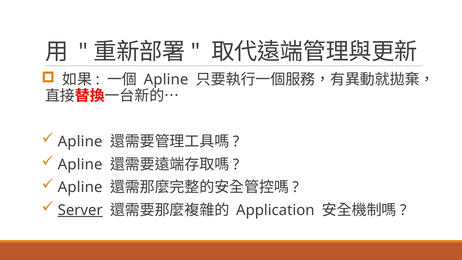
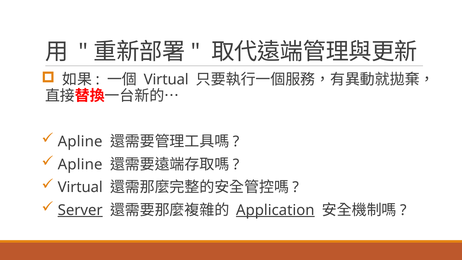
Apline: Apline -> Virtual (166, 80)
Apline: Apline -> Virtual (80, 187)
Application underline: none -> present (275, 210)
